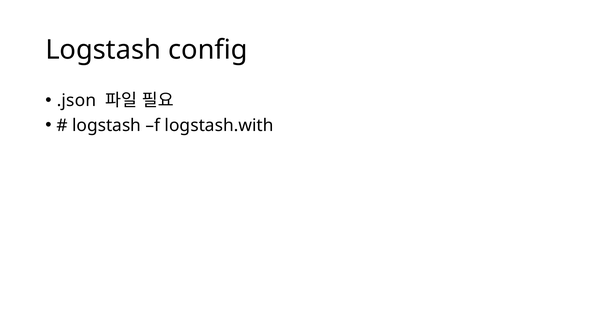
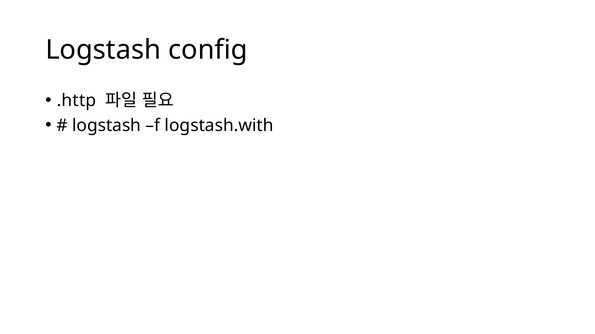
.json: .json -> .http (76, 101)
